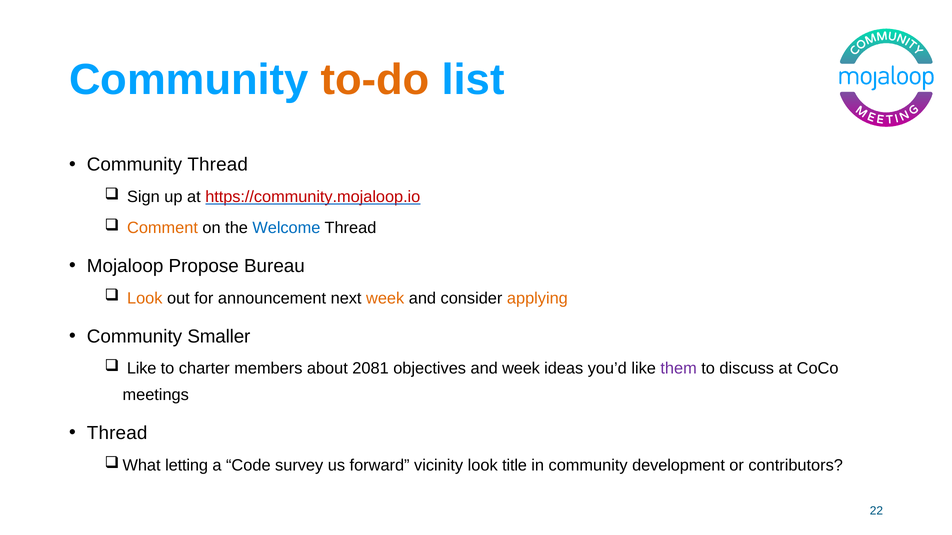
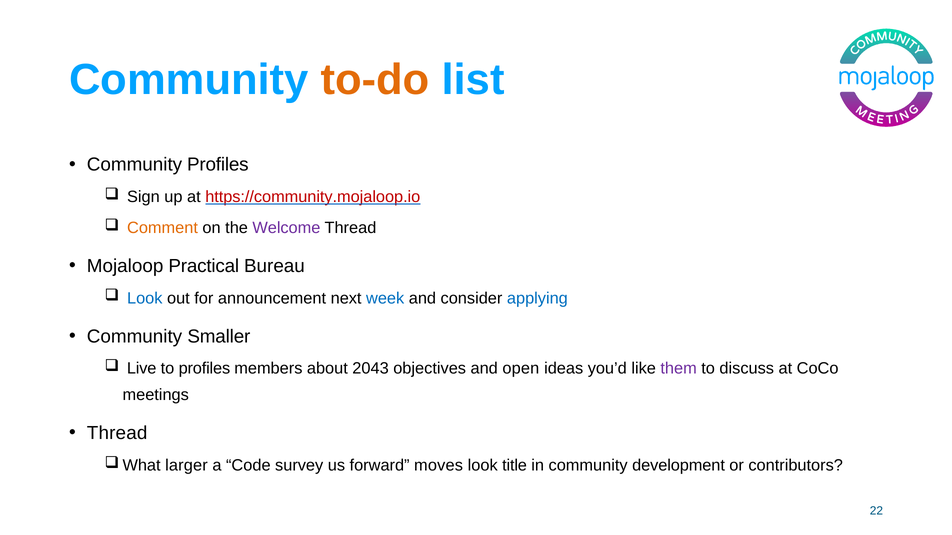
Community Thread: Thread -> Profiles (218, 165)
Welcome colour: blue -> purple (286, 228)
Propose: Propose -> Practical (204, 266)
Look colour: orange -> blue (145, 298)
week colour: orange -> blue (385, 298)
applying colour: orange -> blue (537, 298)
Like: Like -> Live (142, 369)
to charter: charter -> profiles (204, 369)
2081: 2081 -> 2043 (371, 369)
and week: week -> open (521, 369)
letting: letting -> larger (186, 466)
vicinity: vicinity -> moves (439, 466)
